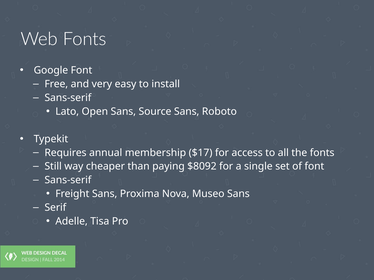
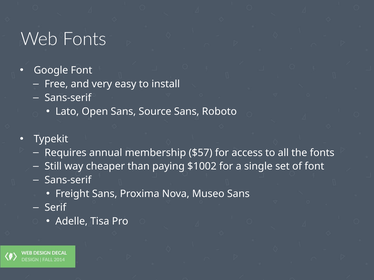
$17: $17 -> $57 (201, 153)
$8092: $8092 -> $1002 (202, 167)
